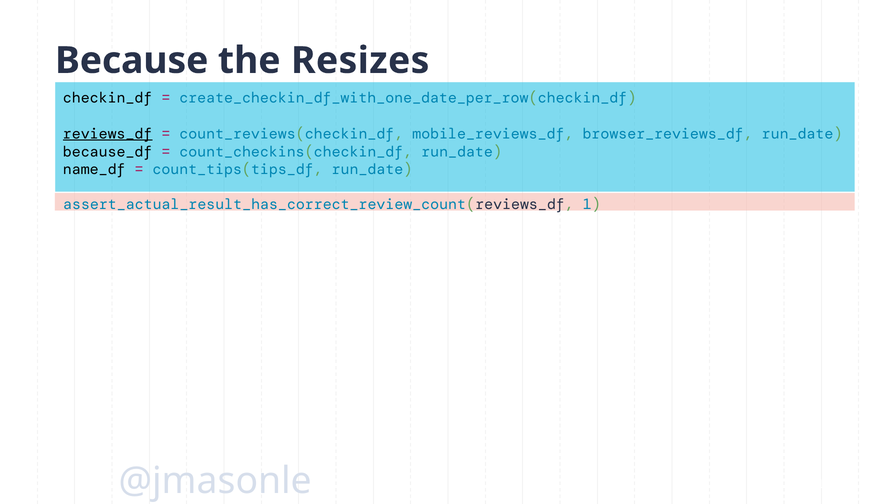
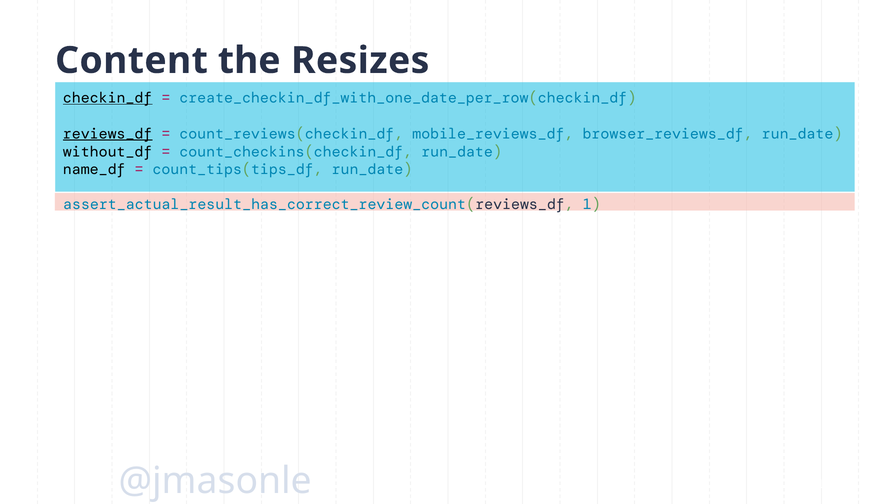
Because: Because -> Content (131, 61)
checkin_df underline: none -> present (108, 98)
because_df: because_df -> without_df (108, 152)
